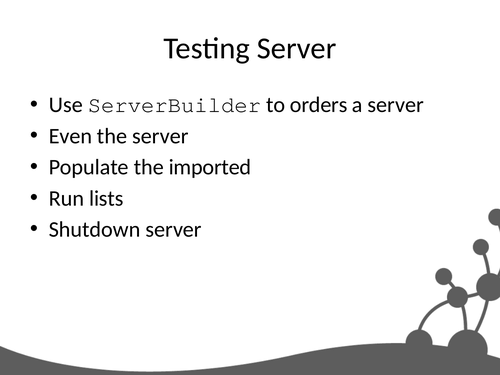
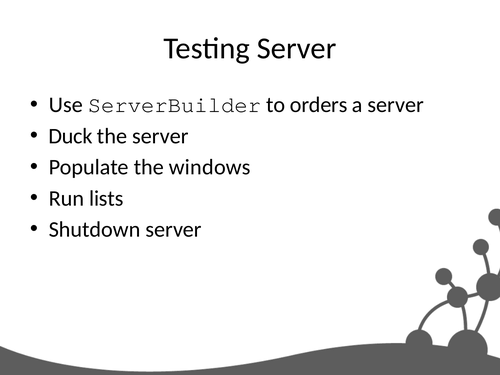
Even: Even -> Duck (70, 136)
imported: imported -> windows (210, 167)
